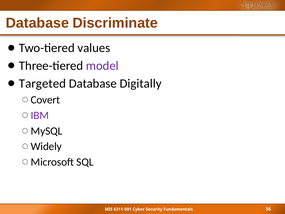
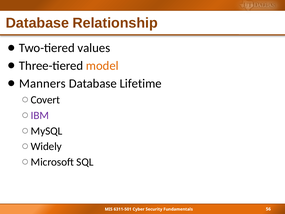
Discriminate: Discriminate -> Relationship (115, 23)
model colour: purple -> orange (102, 66)
Targeted: Targeted -> Manners (42, 83)
Digitally: Digitally -> Lifetime (141, 83)
